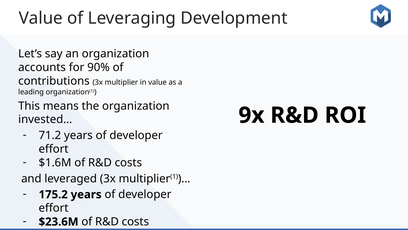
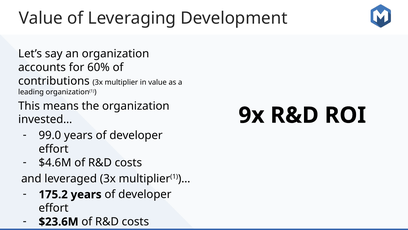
90%: 90% -> 60% (99, 67)
71.2: 71.2 -> 99.0 (50, 135)
$1.6M: $1.6M -> $4.6M (55, 162)
